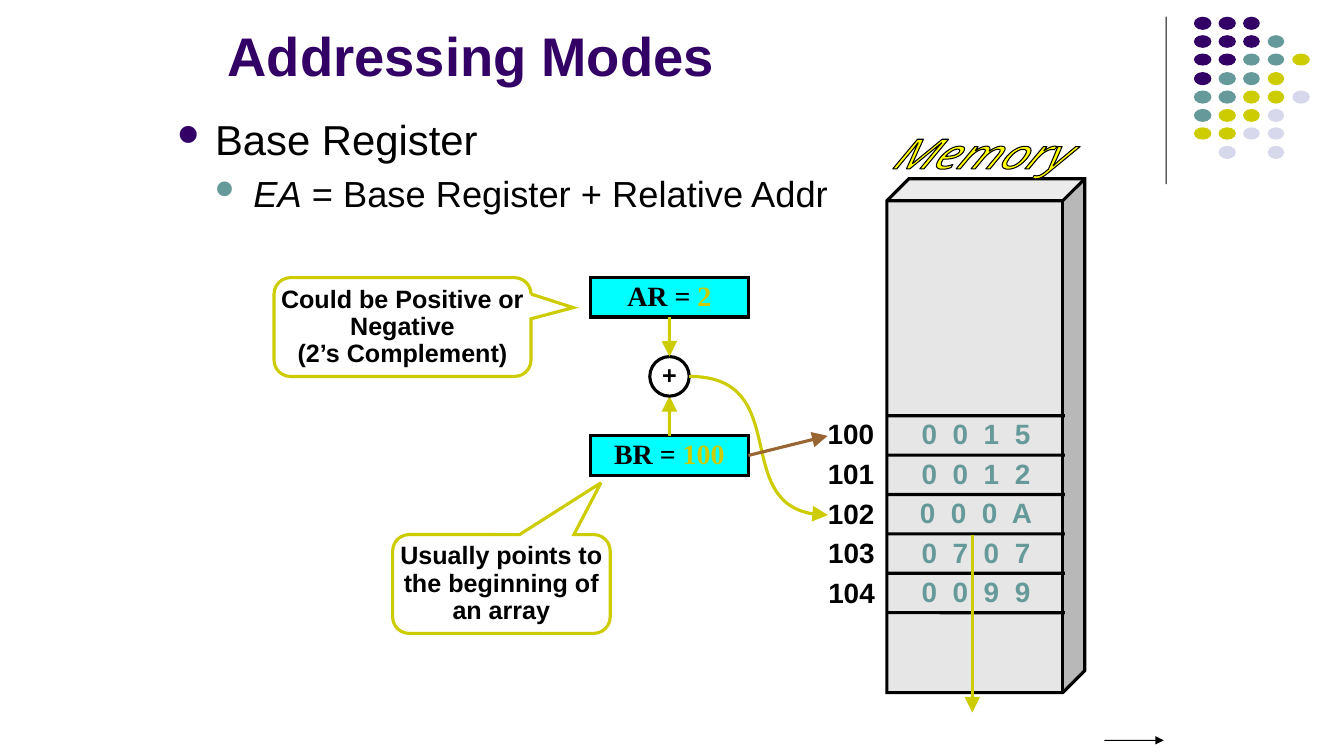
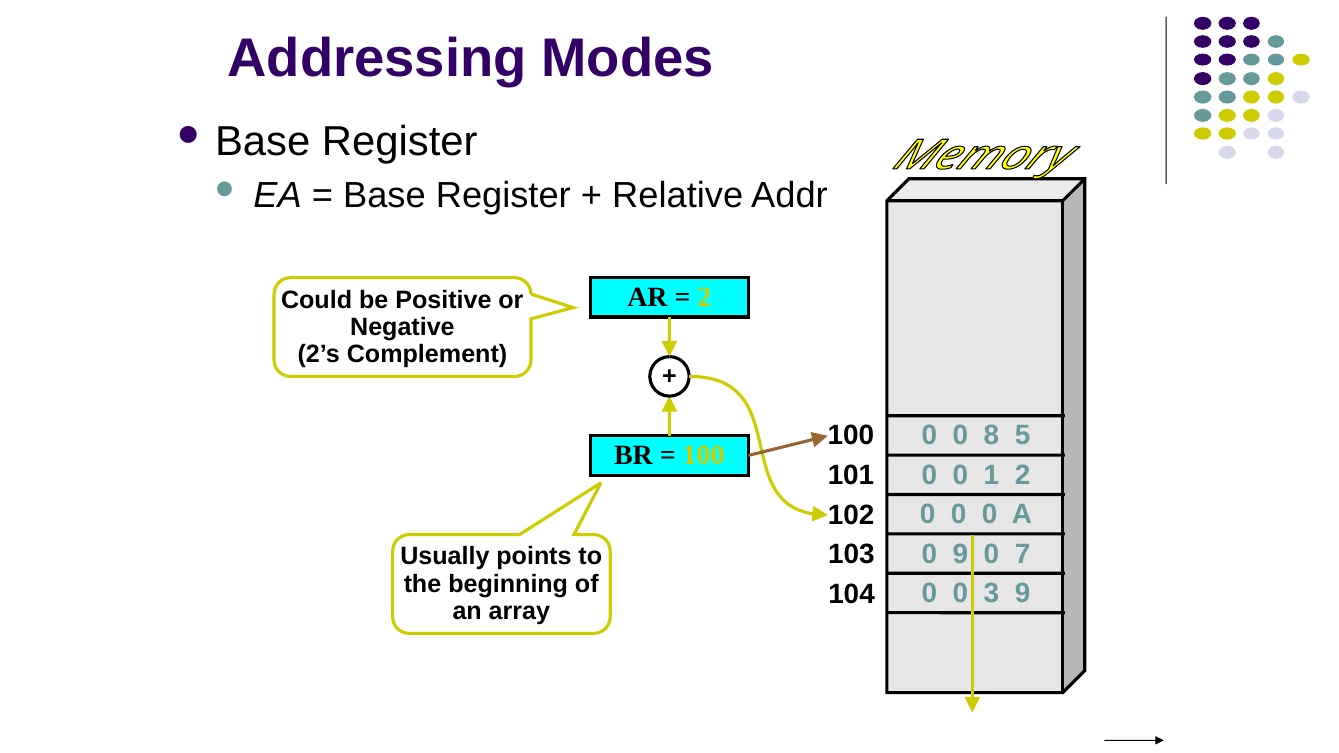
1: 1 -> 8 (991, 436)
7: 7 -> 9 (960, 554)
0 9: 9 -> 3 (991, 594)
